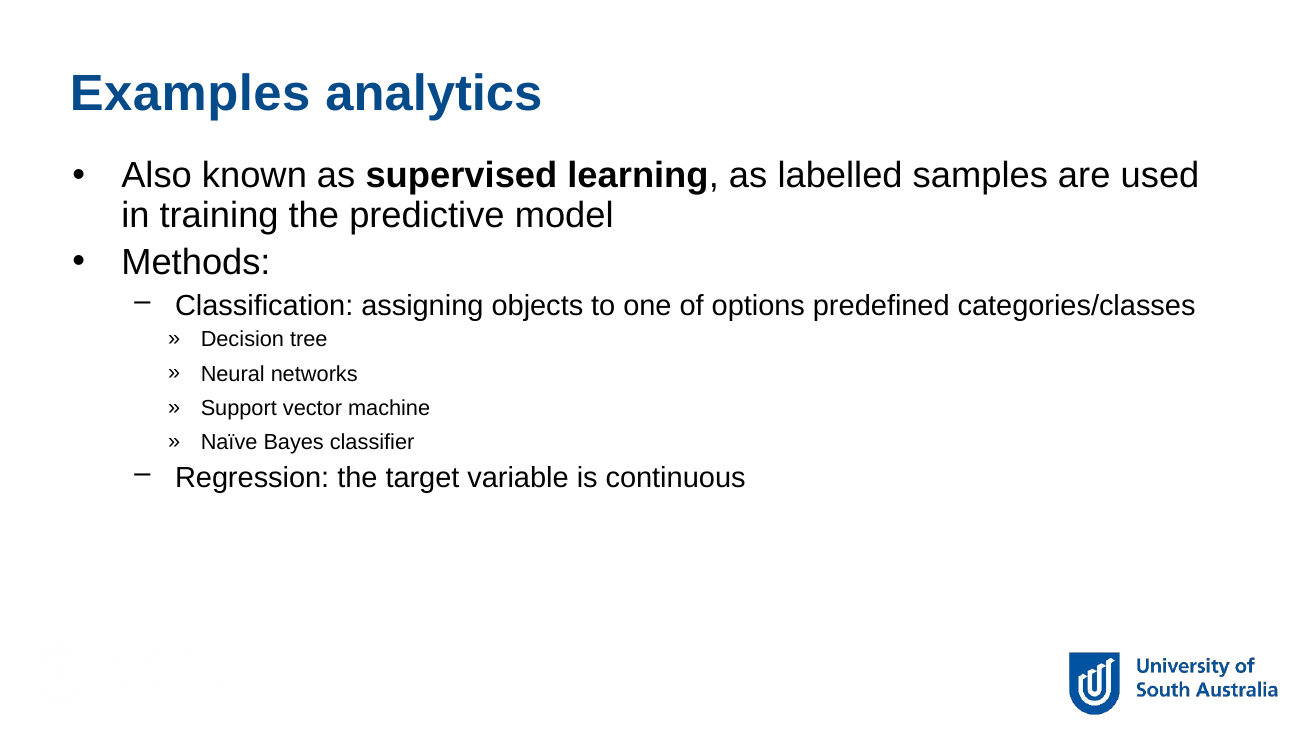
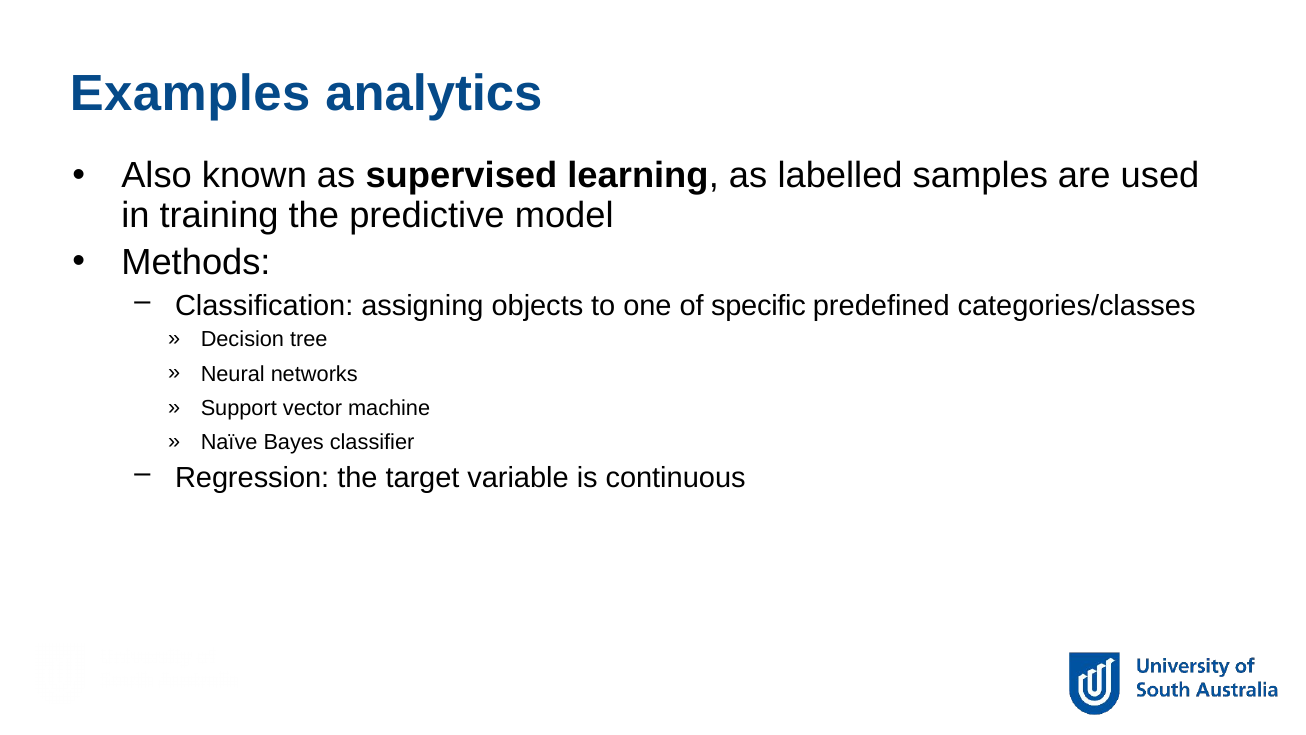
options: options -> specific (758, 306)
